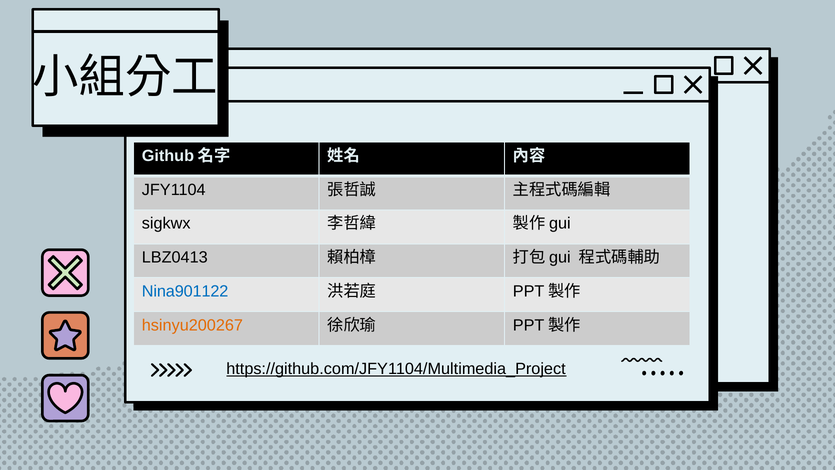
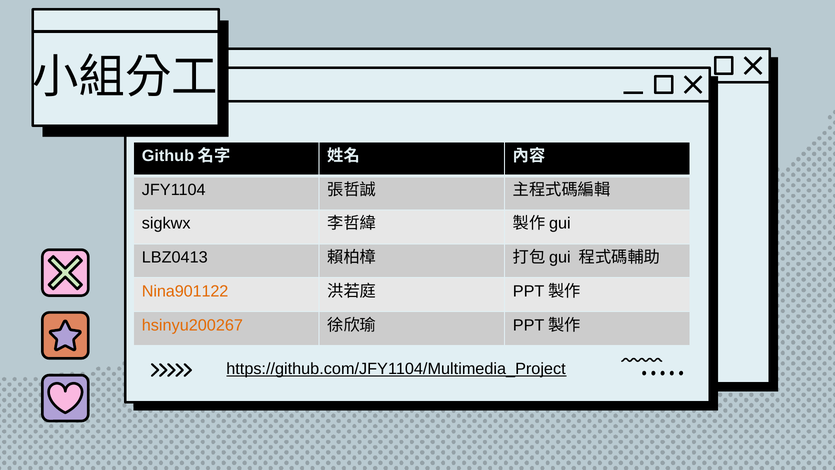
Nina901122 colour: blue -> orange (185, 291)
